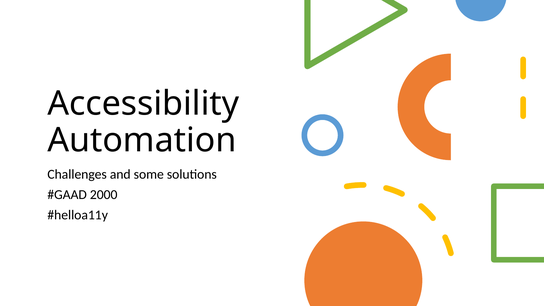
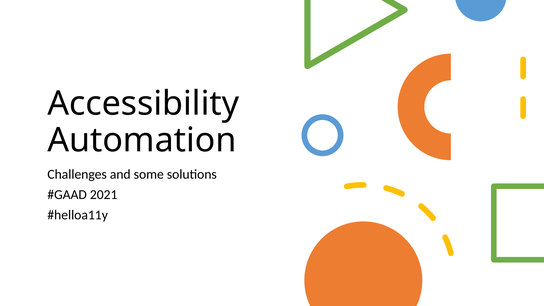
2000: 2000 -> 2021 (104, 195)
